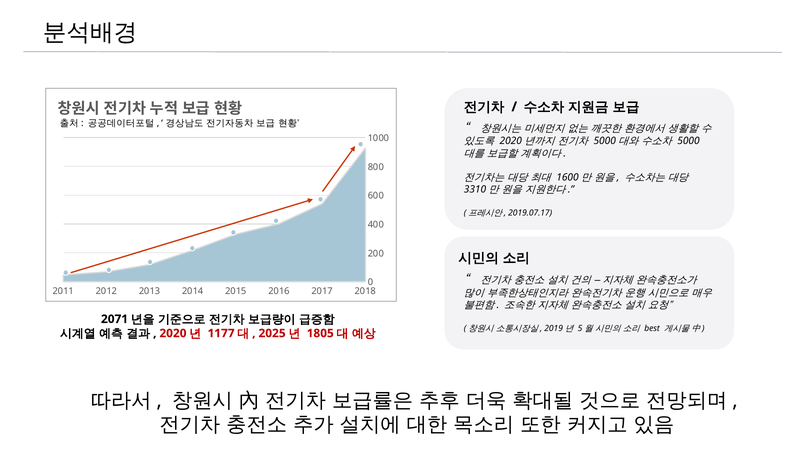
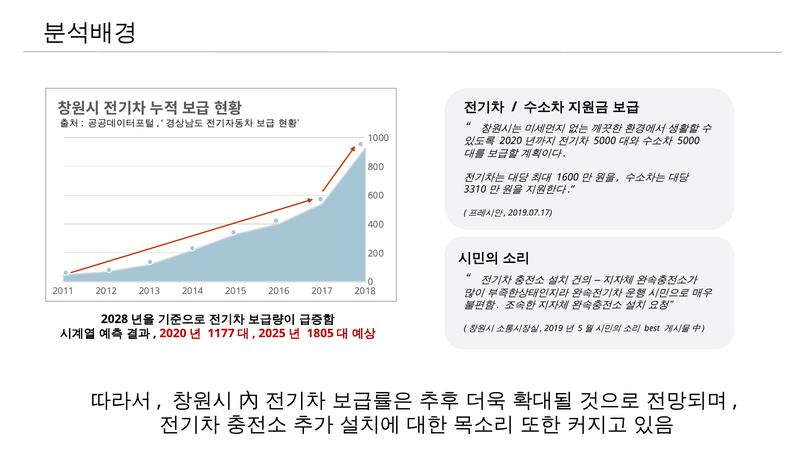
2071: 2071 -> 2028 (115, 319)
